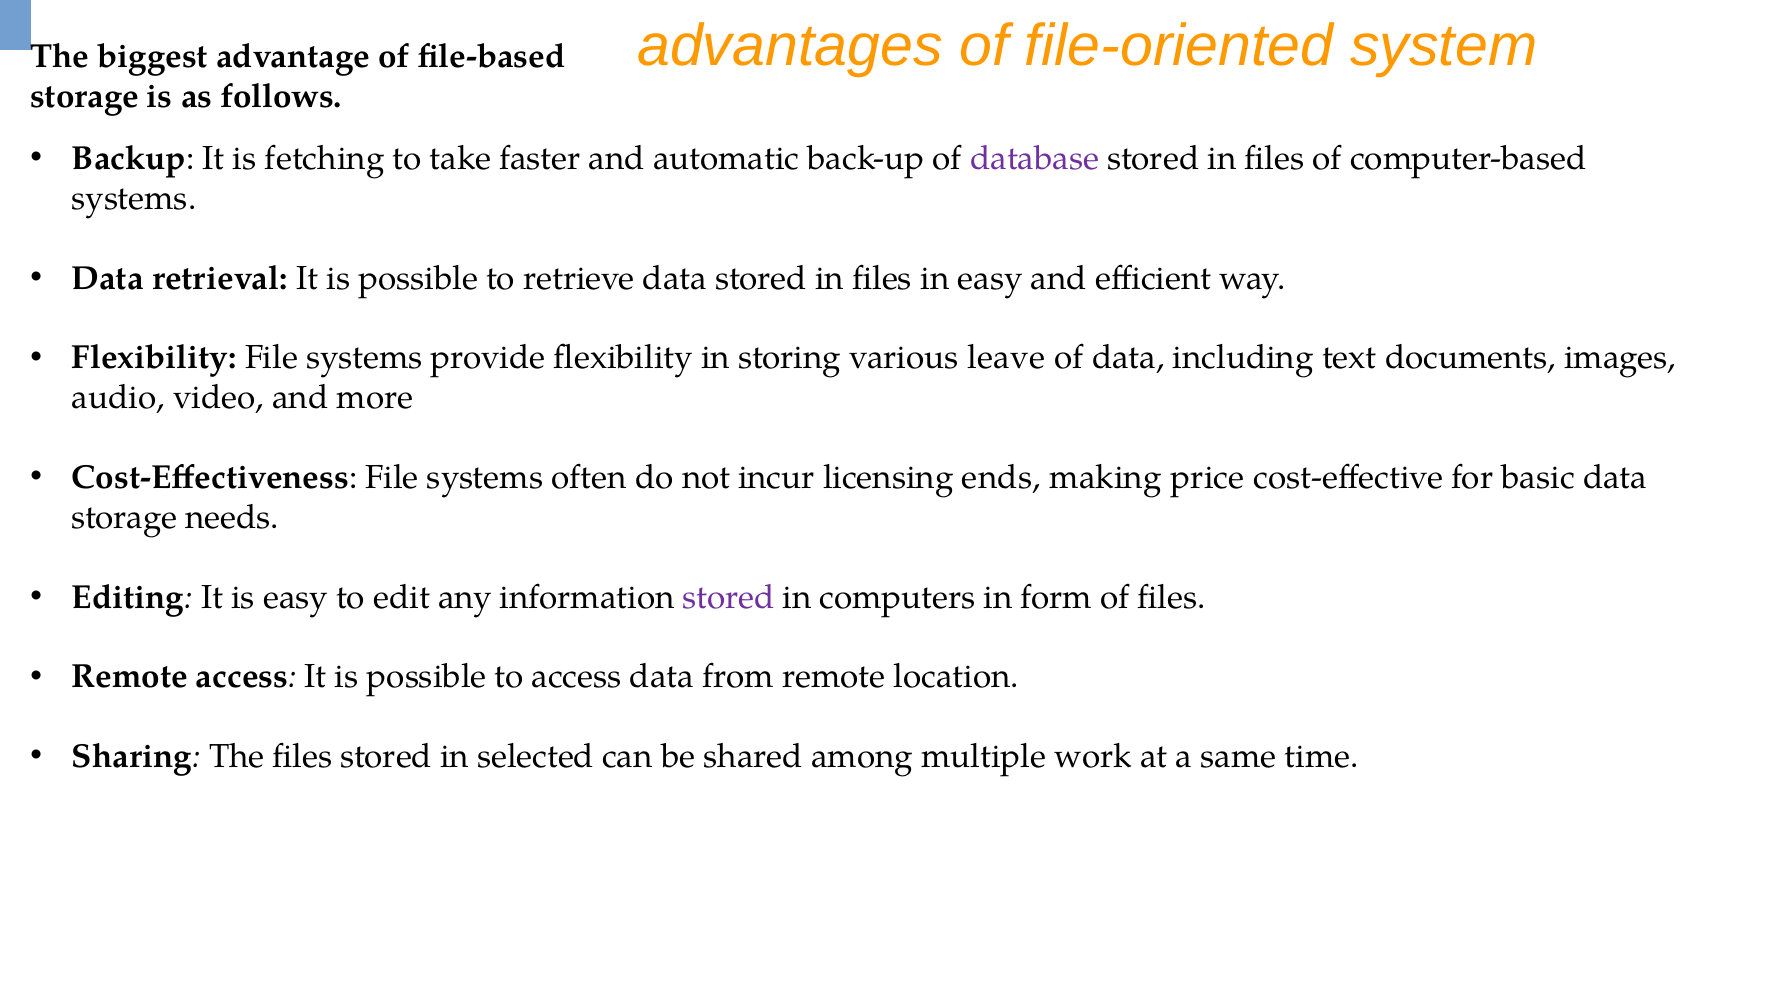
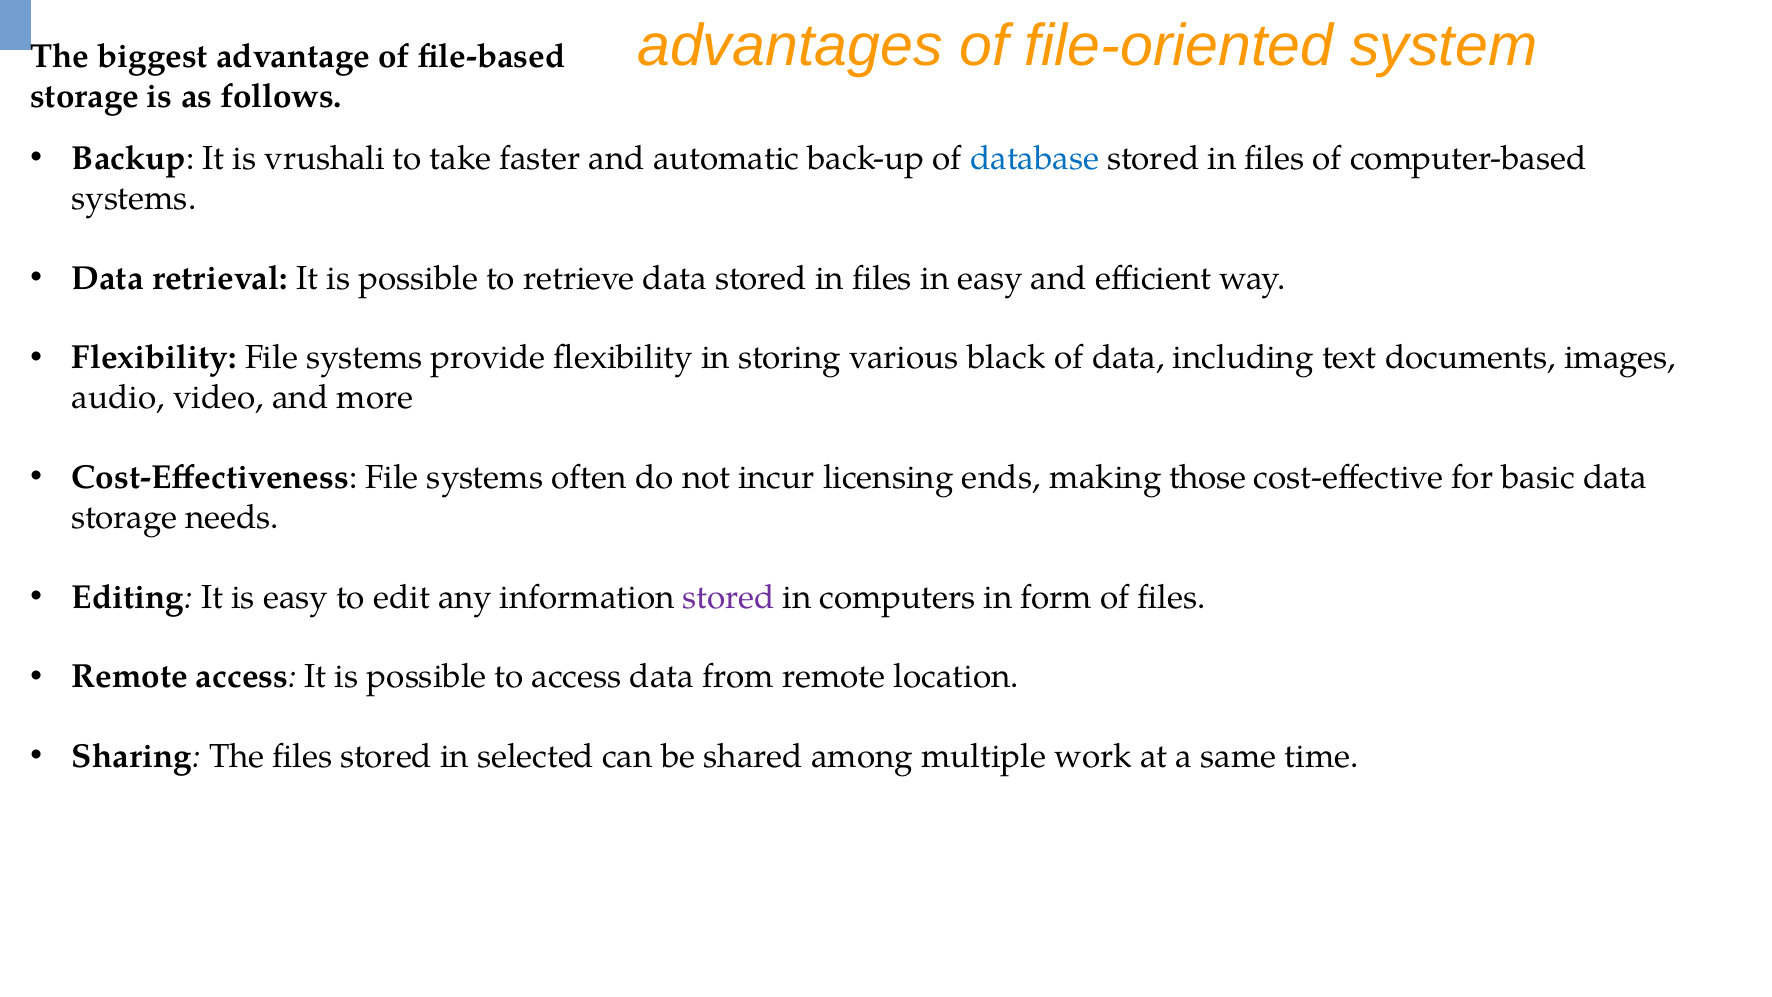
fetching: fetching -> vrushali (325, 159)
database colour: purple -> blue (1035, 159)
leave: leave -> black (1007, 358)
price: price -> those (1208, 477)
